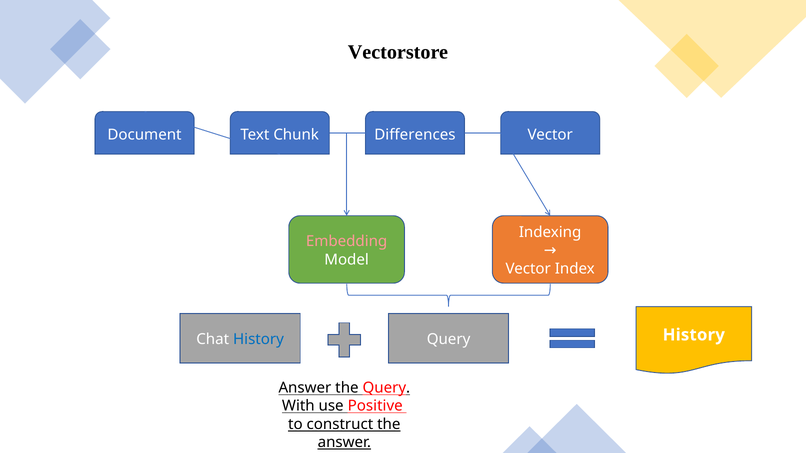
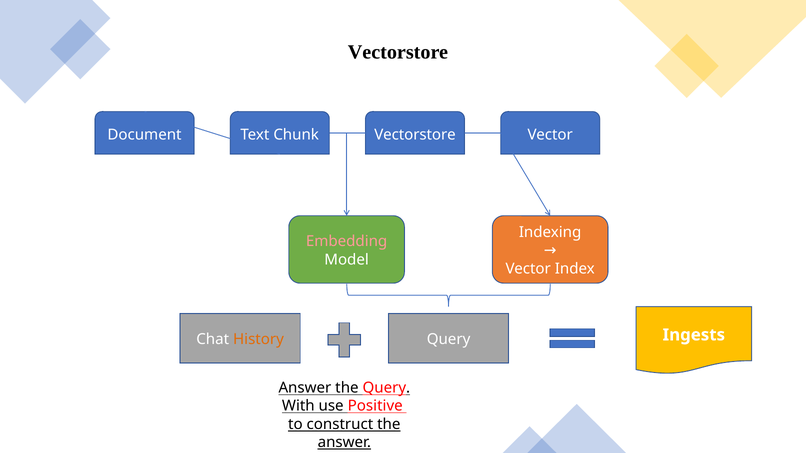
Chunk Differences: Differences -> Vectorstore (415, 135)
History colour: blue -> orange (258, 340)
Query History: History -> Ingests (694, 335)
